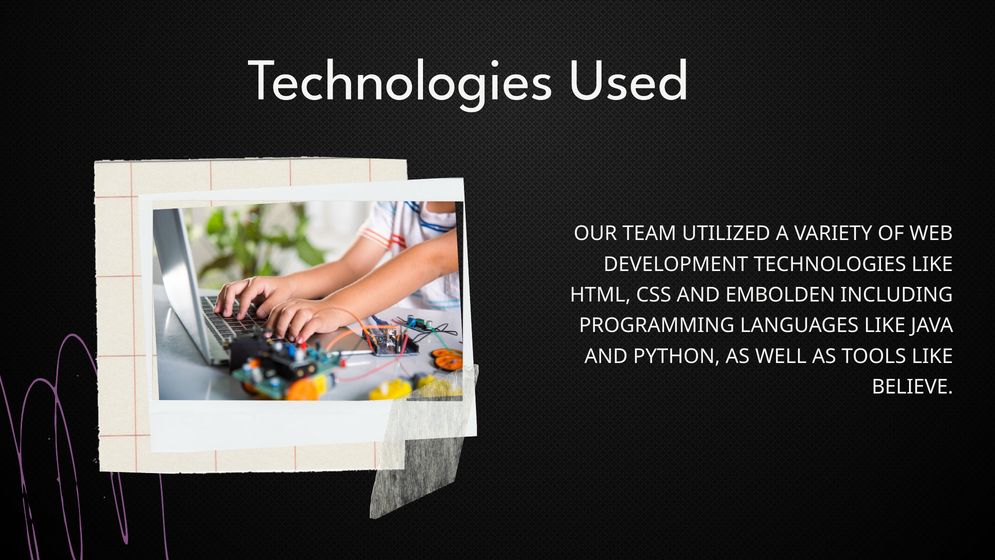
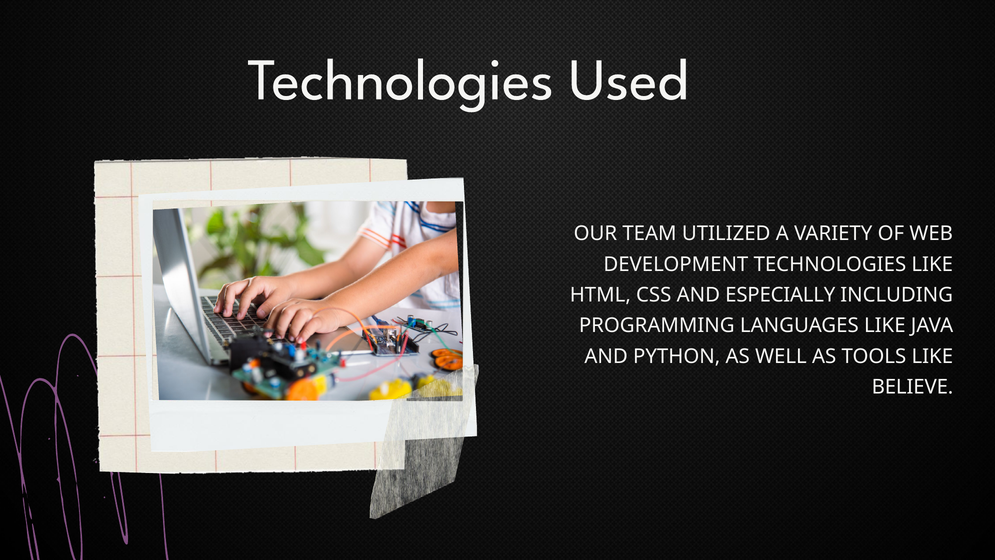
EMBOLDEN: EMBOLDEN -> ESPECIALLY (780, 295)
